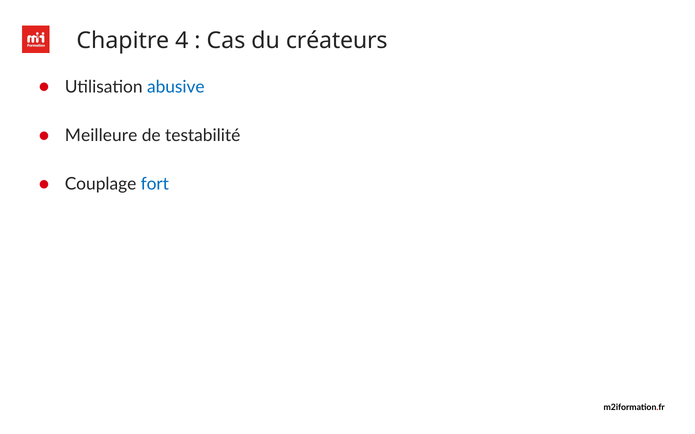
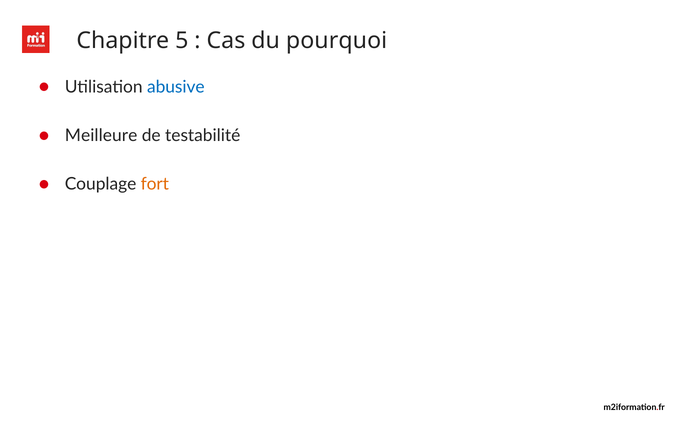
4: 4 -> 5 (182, 41)
créateurs: créateurs -> pourquoi (337, 41)
fort colour: blue -> orange (155, 184)
